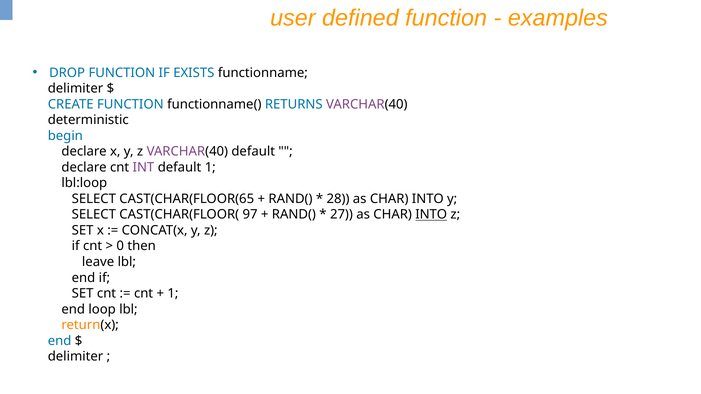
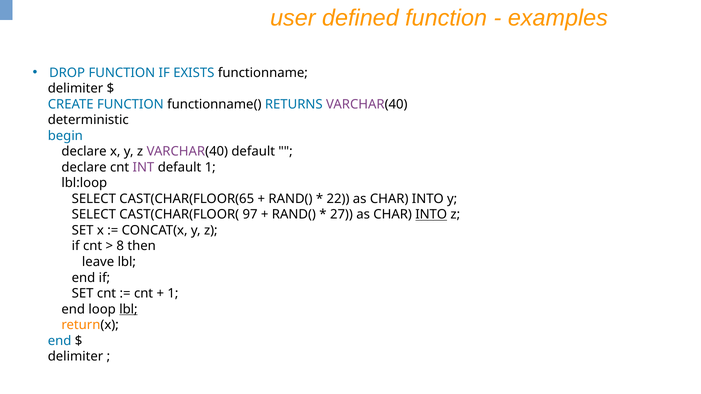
28: 28 -> 22 (338, 199)
0: 0 -> 8 (120, 246)
lbl underline: none -> present (128, 309)
